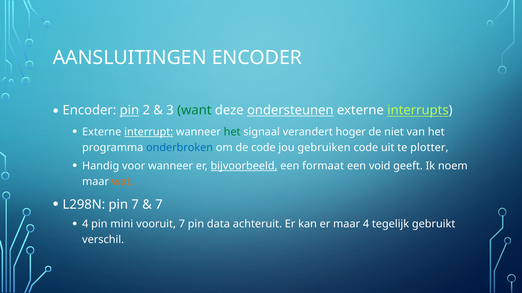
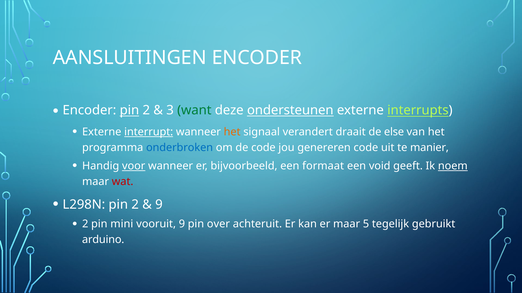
het colour: green -> orange (232, 132)
hoger: hoger -> draait (351, 132)
niet: niet -> else (394, 132)
gebruiken: gebruiken -> genereren (324, 148)
plotter: plotter -> manier (429, 148)
voor underline: none -> present (134, 166)
bijvoorbeeld underline: present -> none (244, 166)
noem underline: none -> present (453, 166)
wat colour: orange -> red (123, 182)
L298N pin 7: 7 -> 2 (135, 205)
7: 7 -> 9 (159, 205)
4: 4 -> 2 (85, 225)
vooruit 7: 7 -> 9 (182, 225)
data: data -> over (218, 225)
maar 4: 4 -> 5 (366, 225)
verschil: verschil -> arduino (103, 240)
